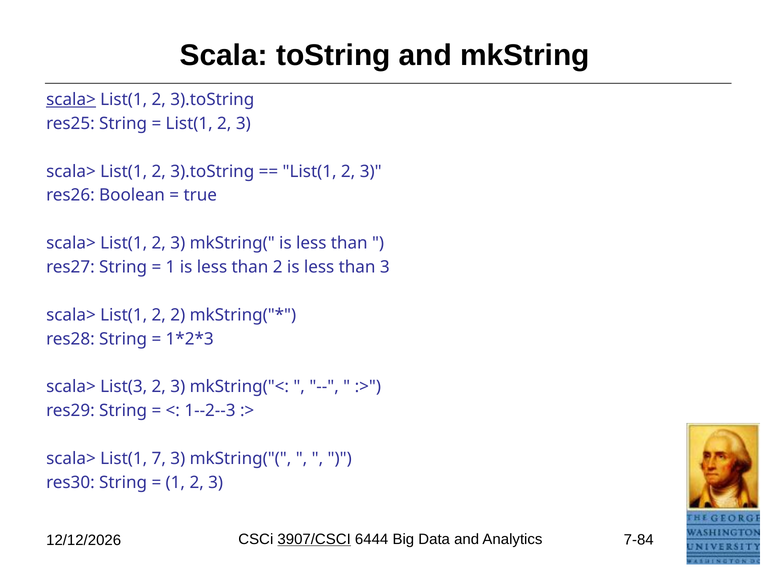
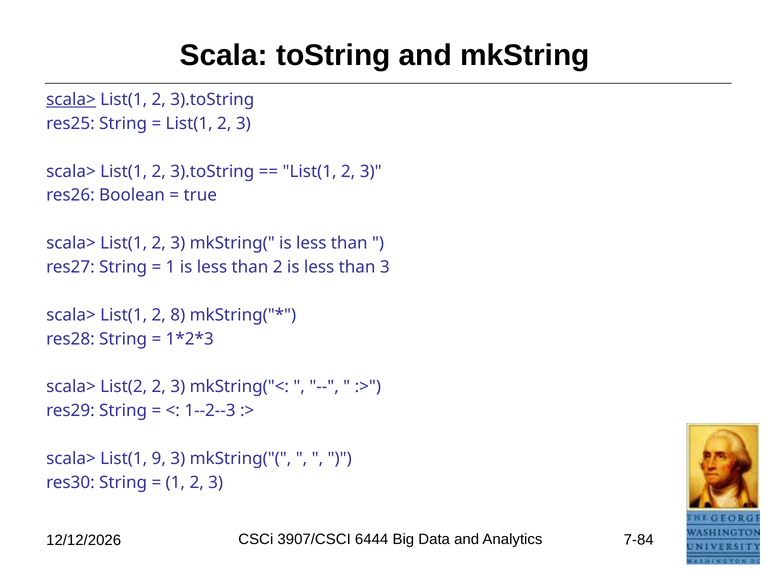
2 2: 2 -> 8 (178, 315)
List(3: List(3 -> List(2 (124, 387)
7: 7 -> 9 (159, 459)
3907/CSCI underline: present -> none (314, 540)
